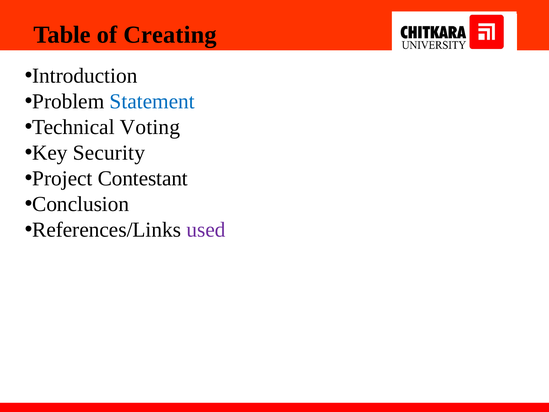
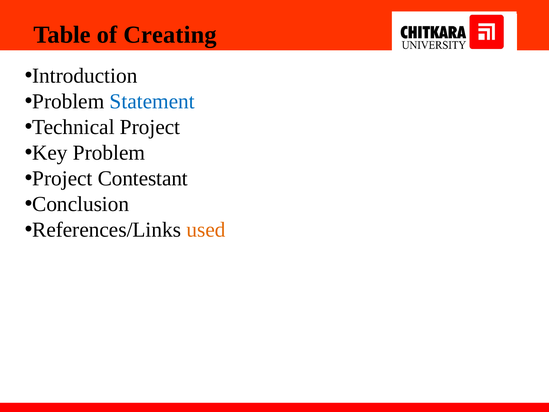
Technical Voting: Voting -> Project (150, 127)
Key Security: Security -> Problem (109, 153)
used colour: purple -> orange (206, 230)
